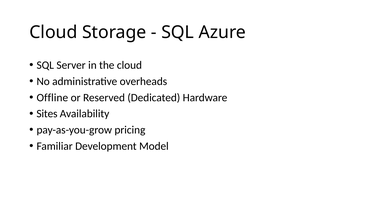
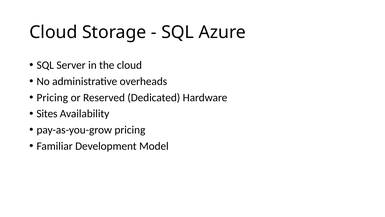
Offline: Offline -> Pricing (52, 97)
